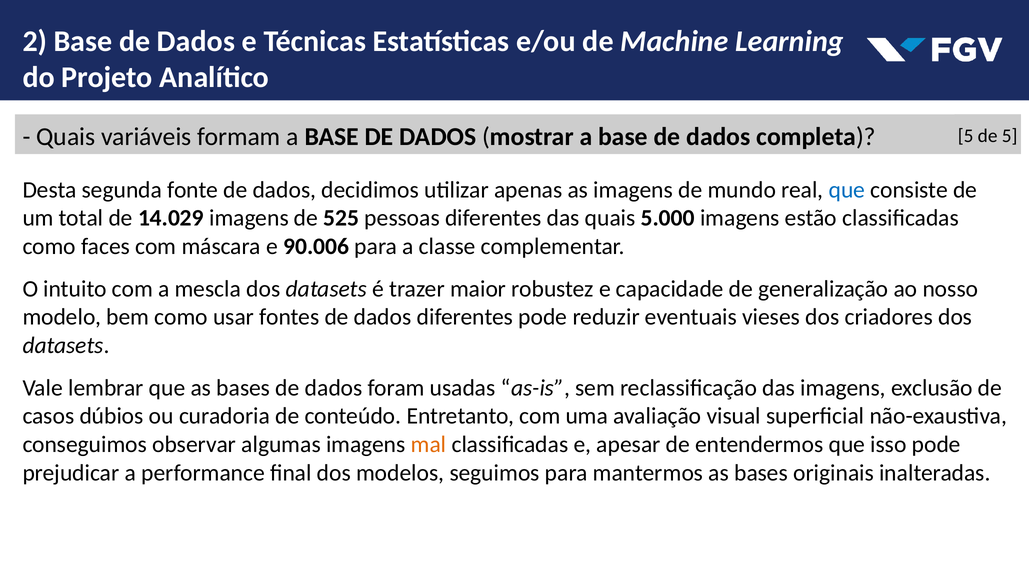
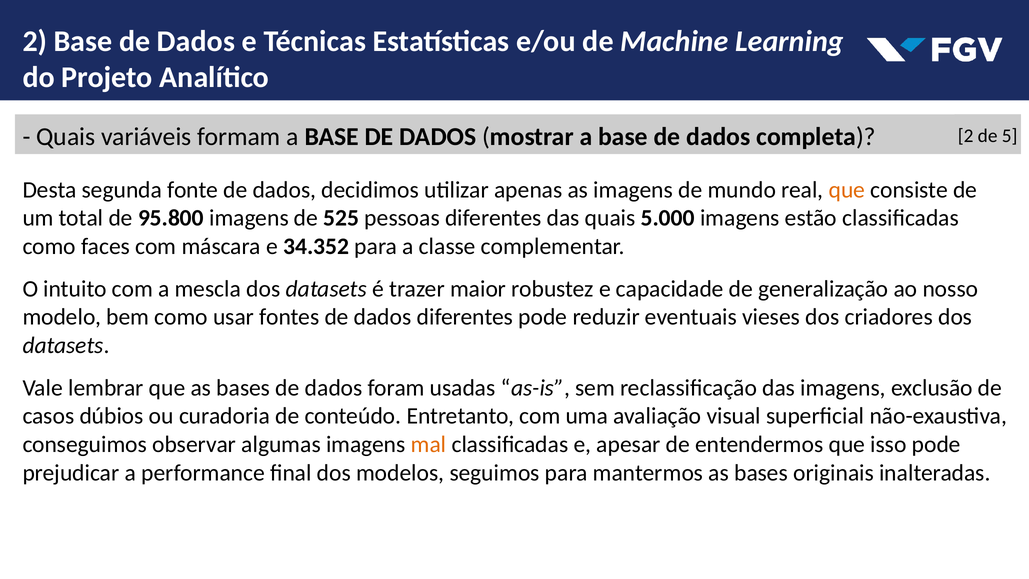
5: 5 -> 2 (966, 136)
que colour: blue -> orange (847, 190)
14.029: 14.029 -> 95.800 (171, 218)
90.006: 90.006 -> 34.352 (316, 246)
